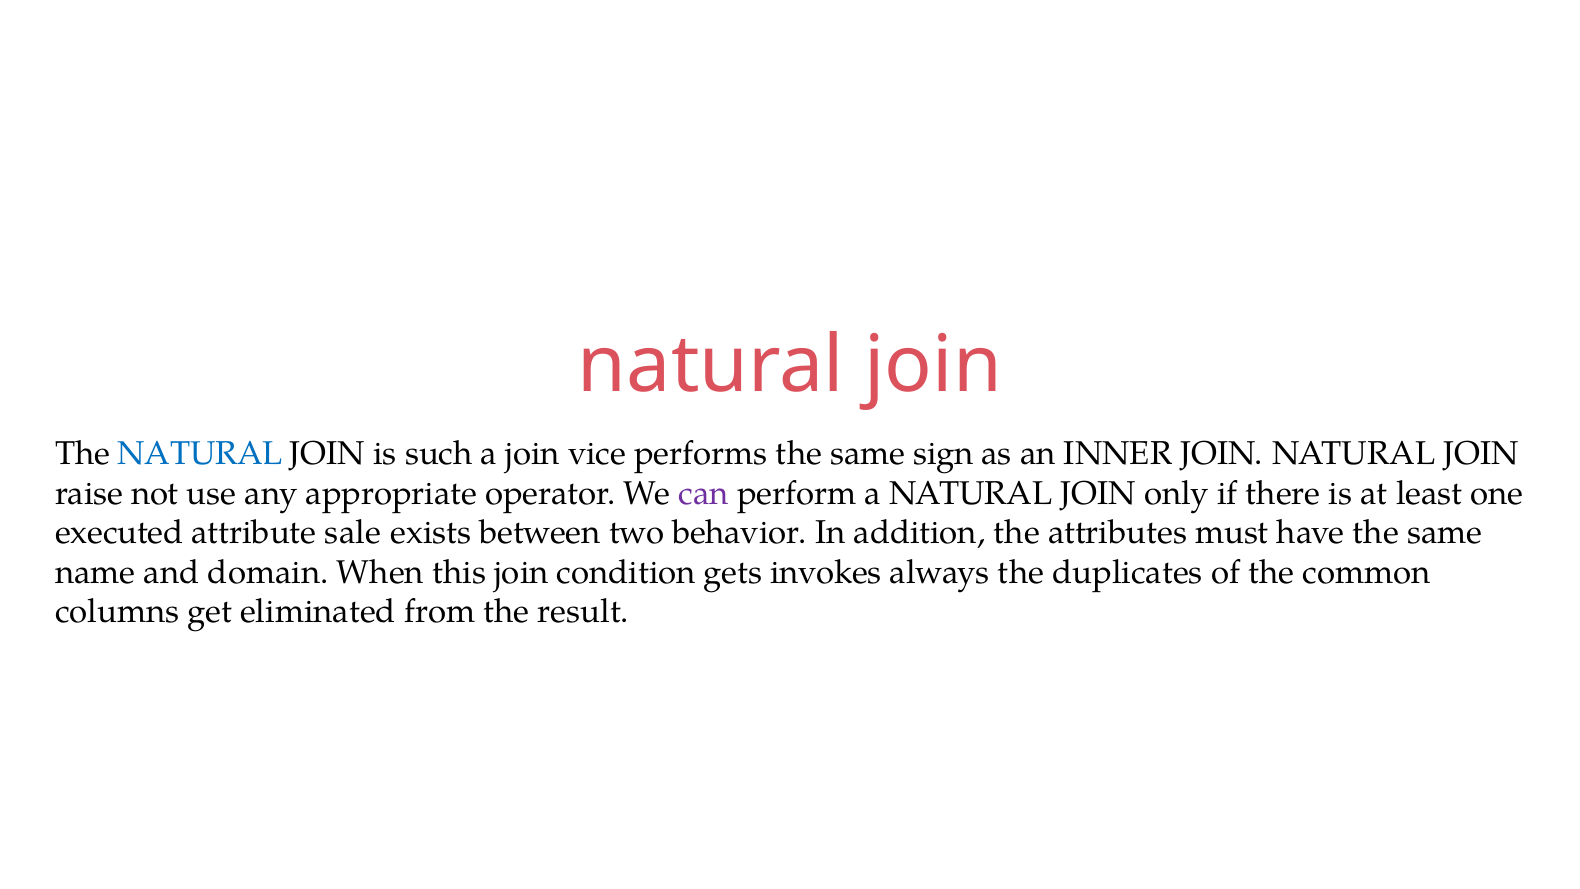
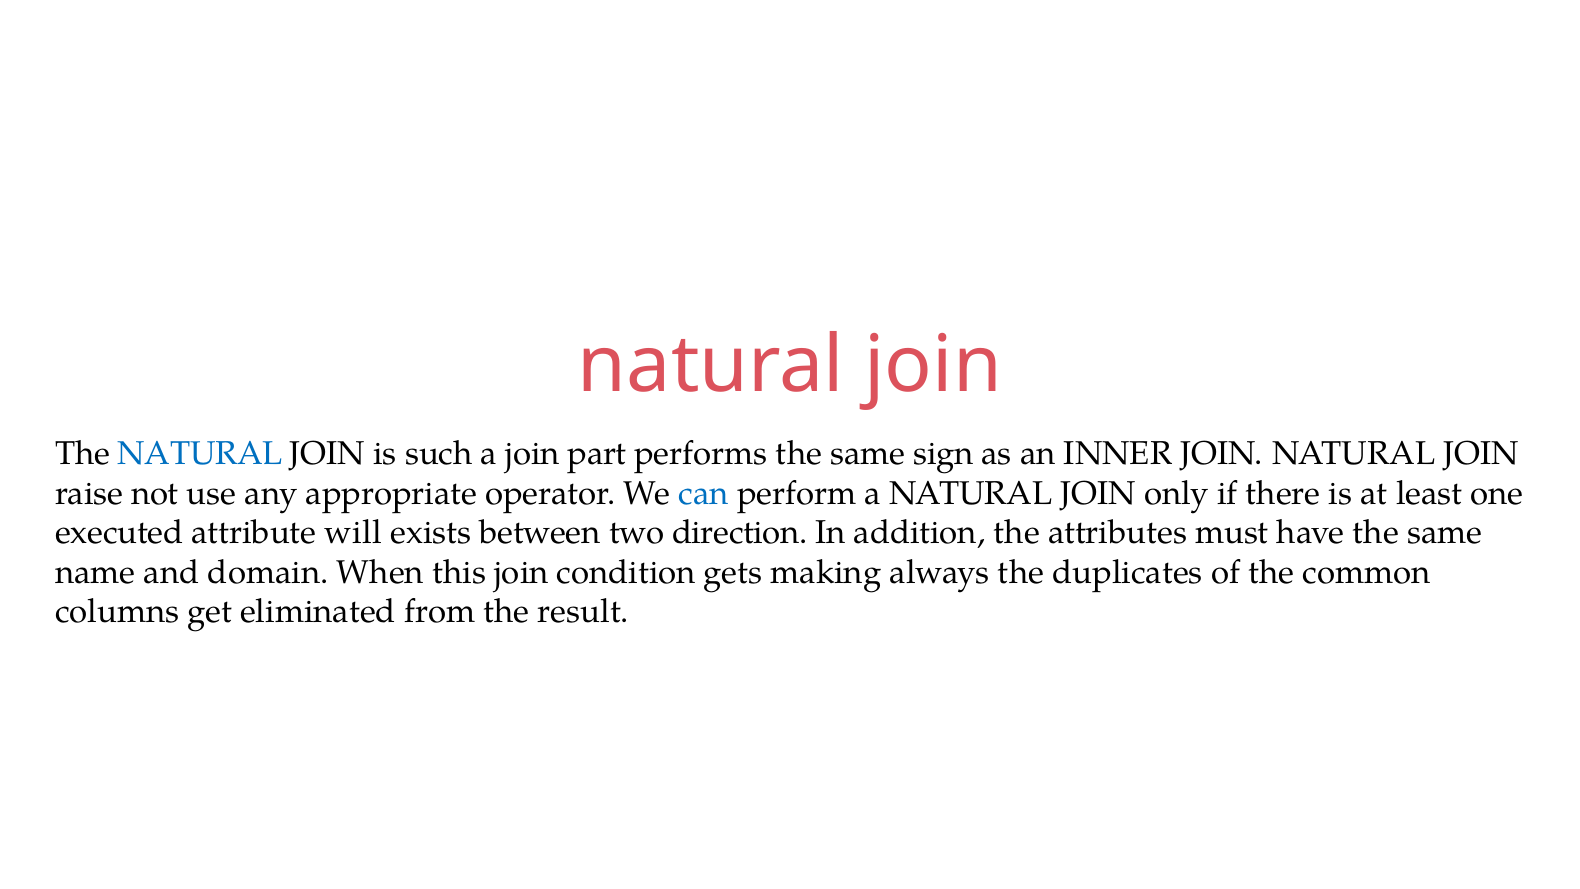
vice: vice -> part (597, 453)
can colour: purple -> blue (704, 493)
sale: sale -> will (353, 532)
behavior: behavior -> direction (740, 532)
invokes: invokes -> making (826, 572)
